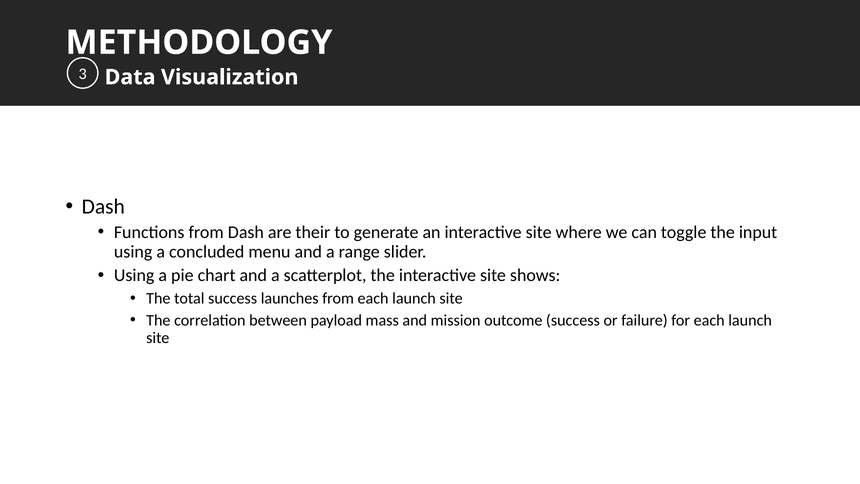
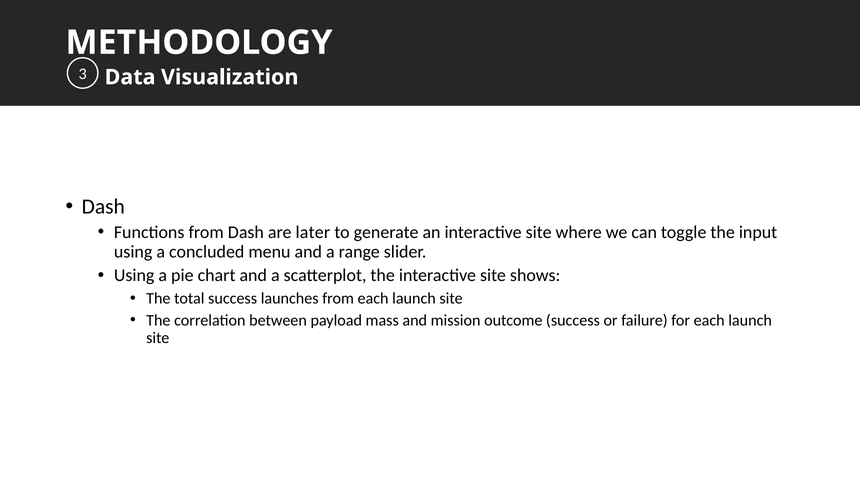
their: their -> later (313, 232)
